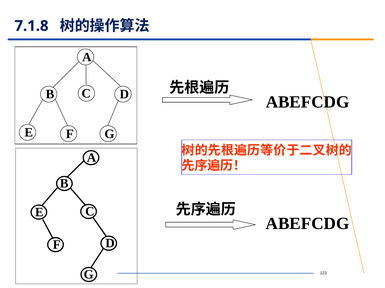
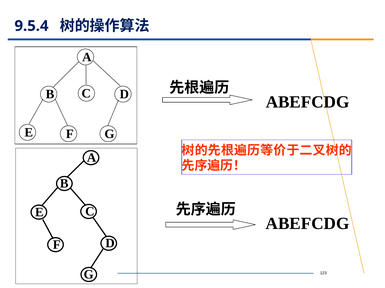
7.1.8: 7.1.8 -> 9.5.4 (31, 26)
